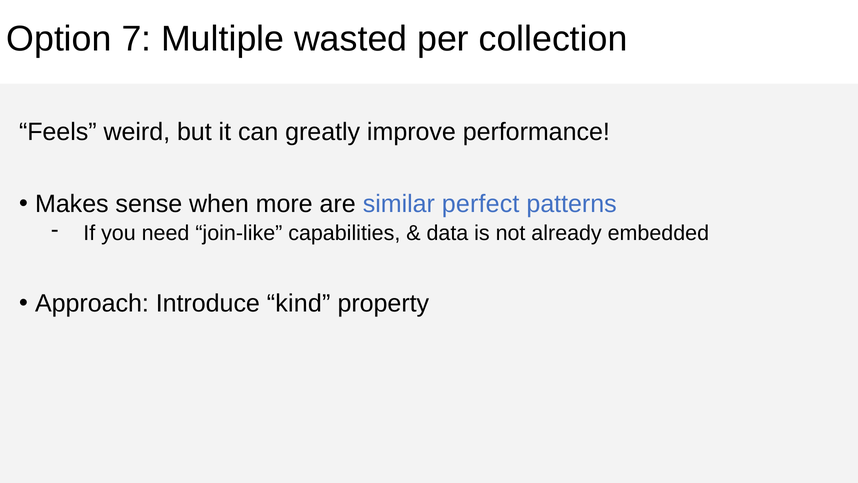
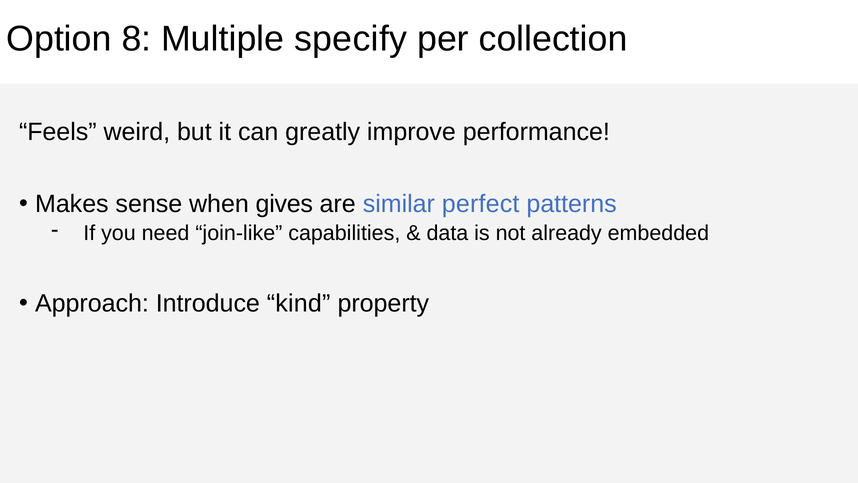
7: 7 -> 8 (136, 39)
wasted: wasted -> specify (351, 39)
more: more -> gives (284, 204)
